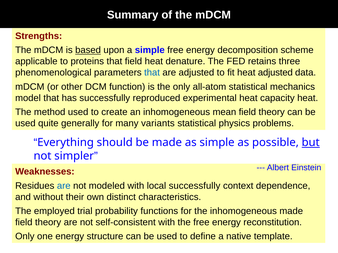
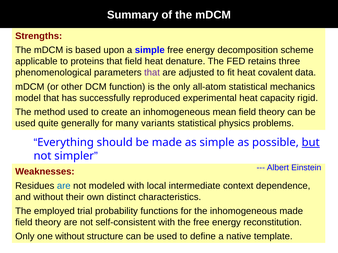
based underline: present -> none (88, 50)
that colour: blue -> purple (152, 73)
heat adjusted: adjusted -> covalent (275, 73)
capacity heat: heat -> rigid (308, 98)
local successfully: successfully -> intermediate (195, 186)
one energy: energy -> without (70, 237)
